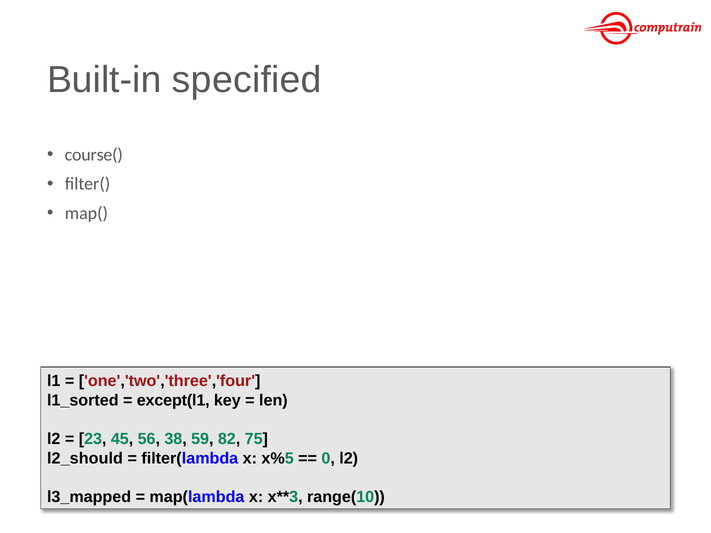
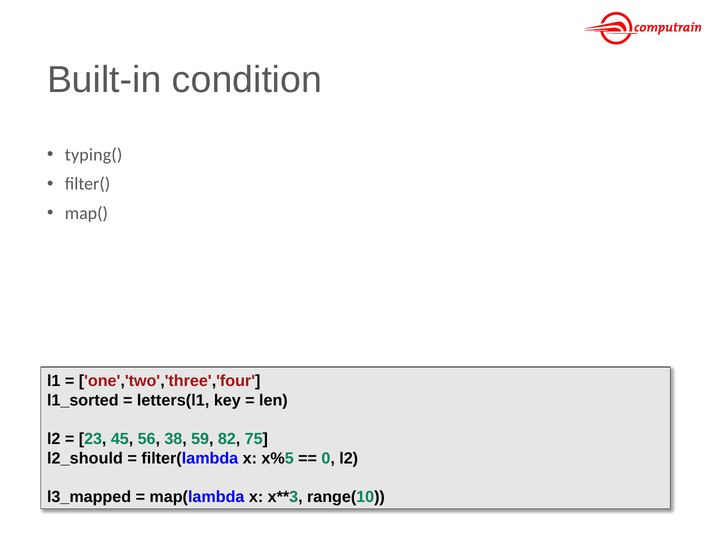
specified: specified -> condition (247, 80)
course(: course( -> typing( (94, 155)
except(l1: except(l1 -> letters(l1 (173, 400)
